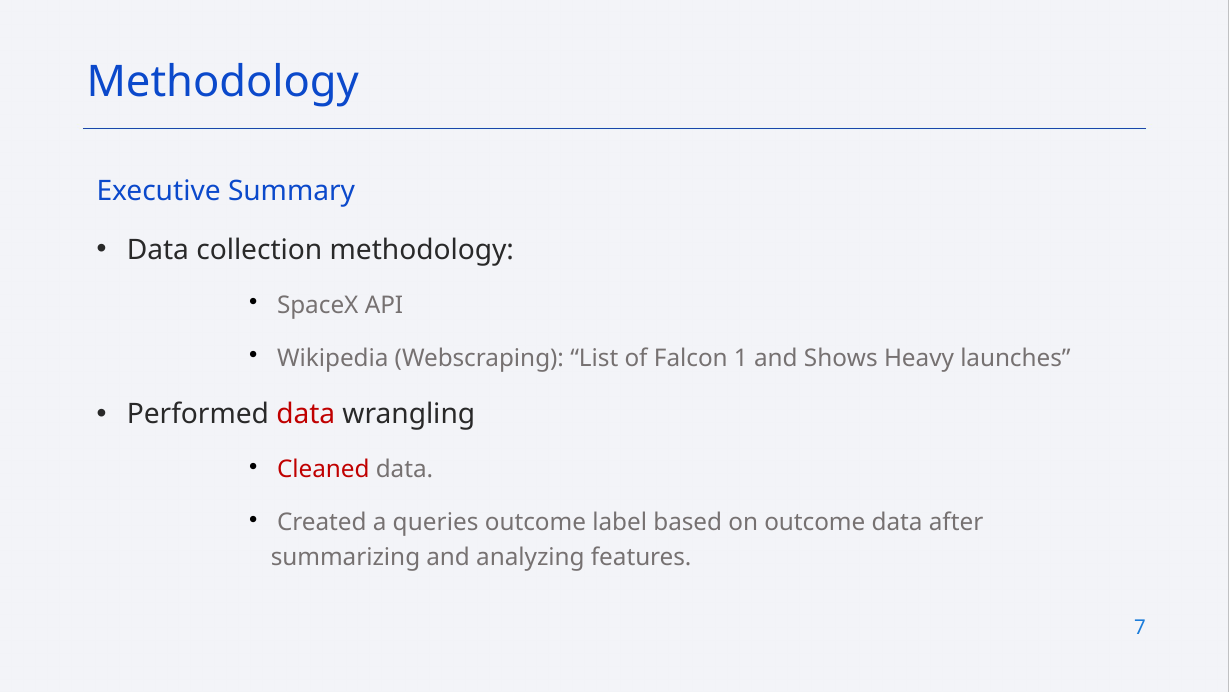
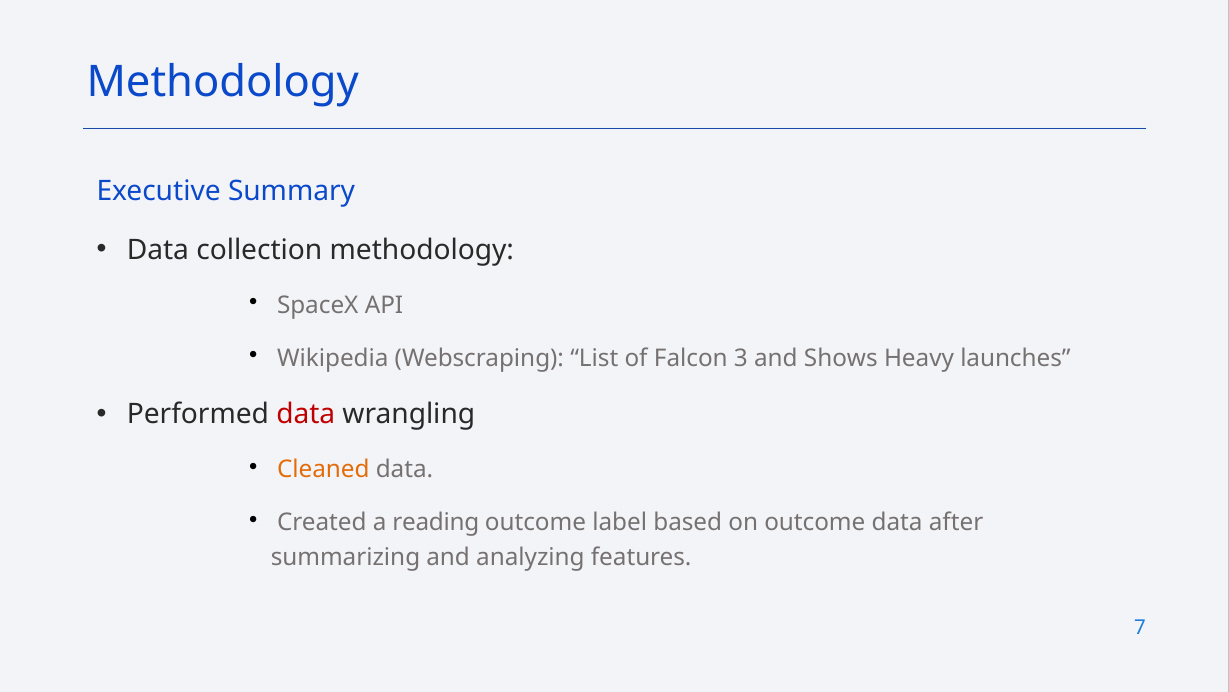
1: 1 -> 3 (741, 358)
Cleaned colour: red -> orange (323, 469)
queries: queries -> reading (436, 522)
